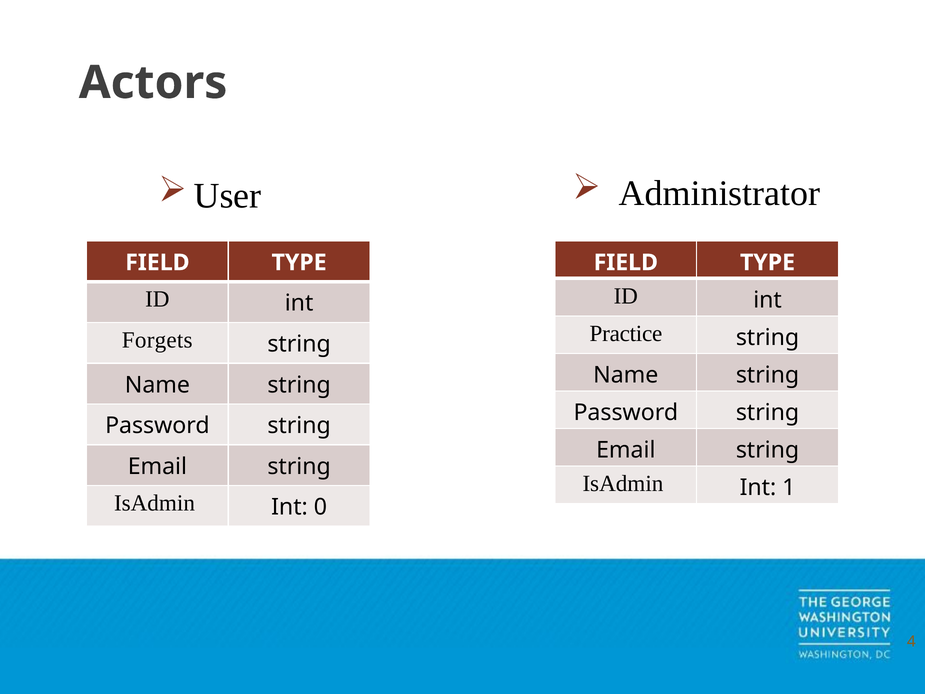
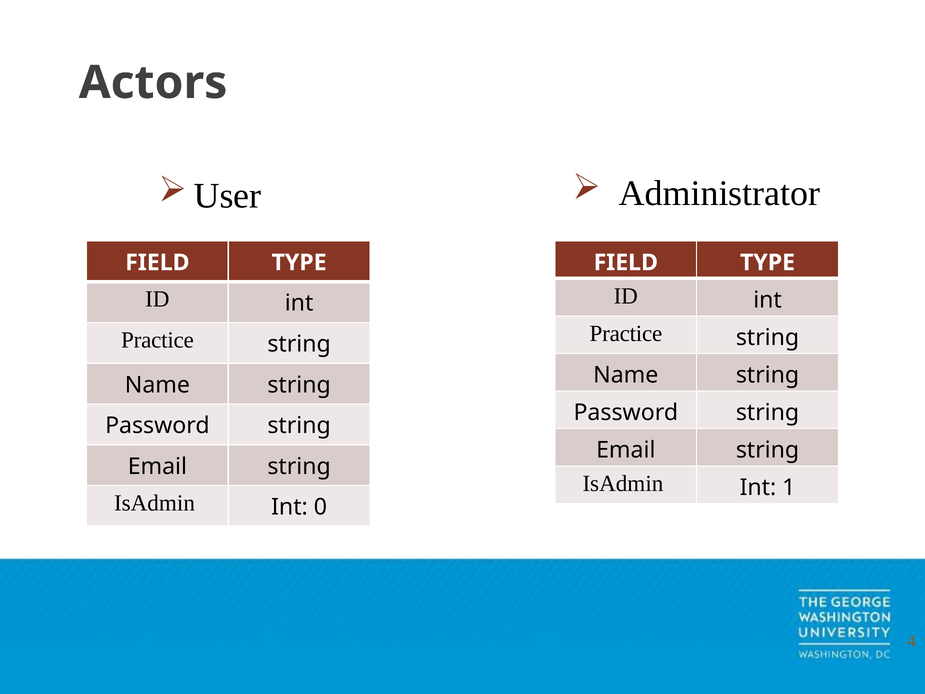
Forgets: Forgets -> Practice (157, 340)
